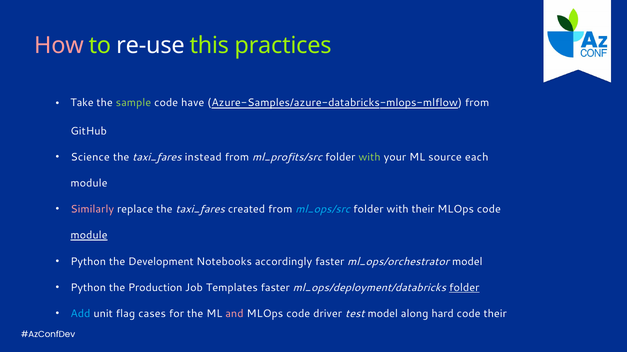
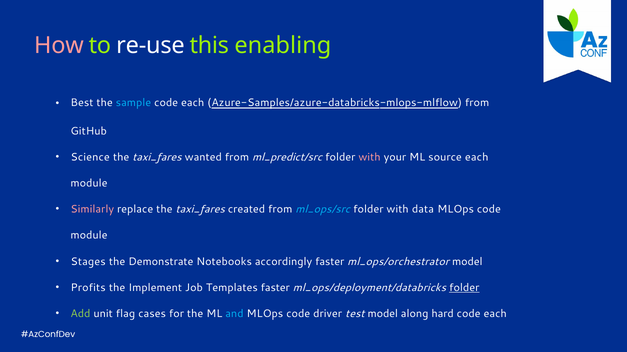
practices: practices -> enabling (283, 46)
Take: Take -> Best (82, 103)
sample colour: light green -> light blue (133, 103)
have: have -> each (193, 103)
instead: instead -> wanted (203, 157)
ml_profits/src: ml_profits/src -> ml_predict/src (287, 157)
with colour: light green -> pink (370, 157)
with their: their -> data (423, 210)
module underline: present -> none (89, 236)
Python: Python -> Stages (88, 262)
Development: Development -> Demonstrate (161, 262)
Python: Python -> Profits (88, 288)
Production: Production -> Implement (155, 288)
Add colour: light blue -> light green (80, 314)
and colour: pink -> light blue (234, 314)
their: their -> each (495, 314)
